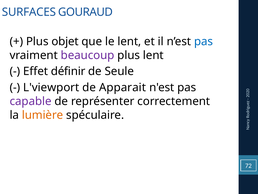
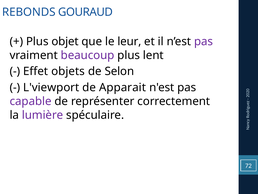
SURFACES: SURFACES -> REBONDS (29, 12)
le lent: lent -> leur (129, 41)
pas colour: blue -> purple (204, 41)
définir: définir -> objets (68, 71)
Seule: Seule -> Selon (119, 71)
lumière colour: orange -> purple (43, 115)
